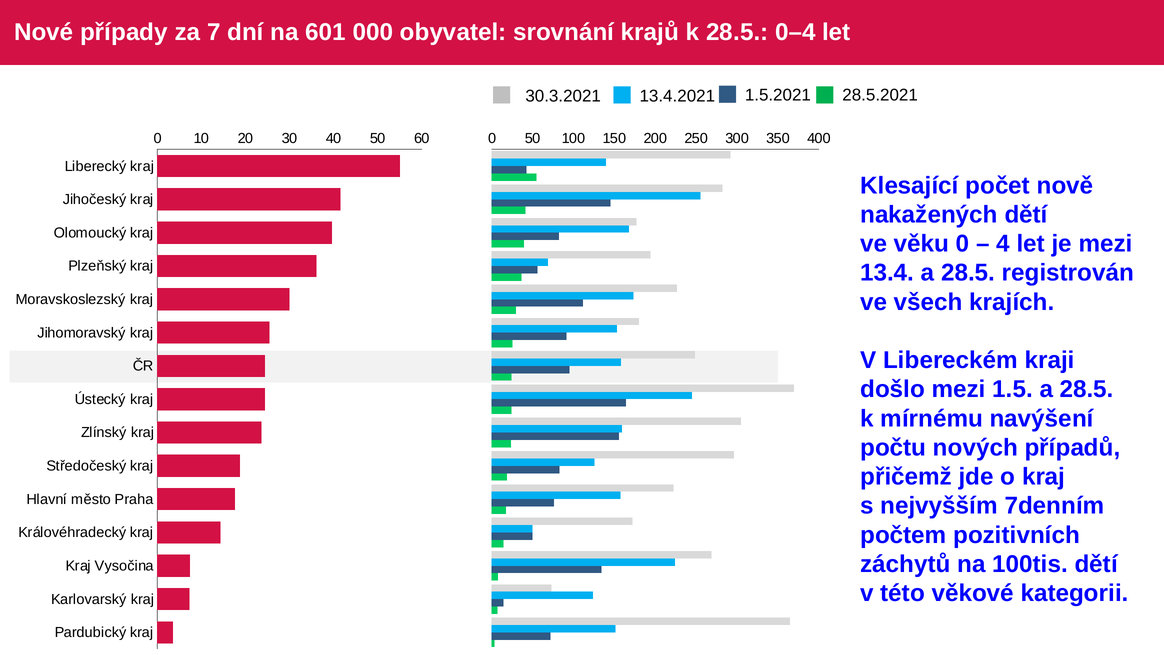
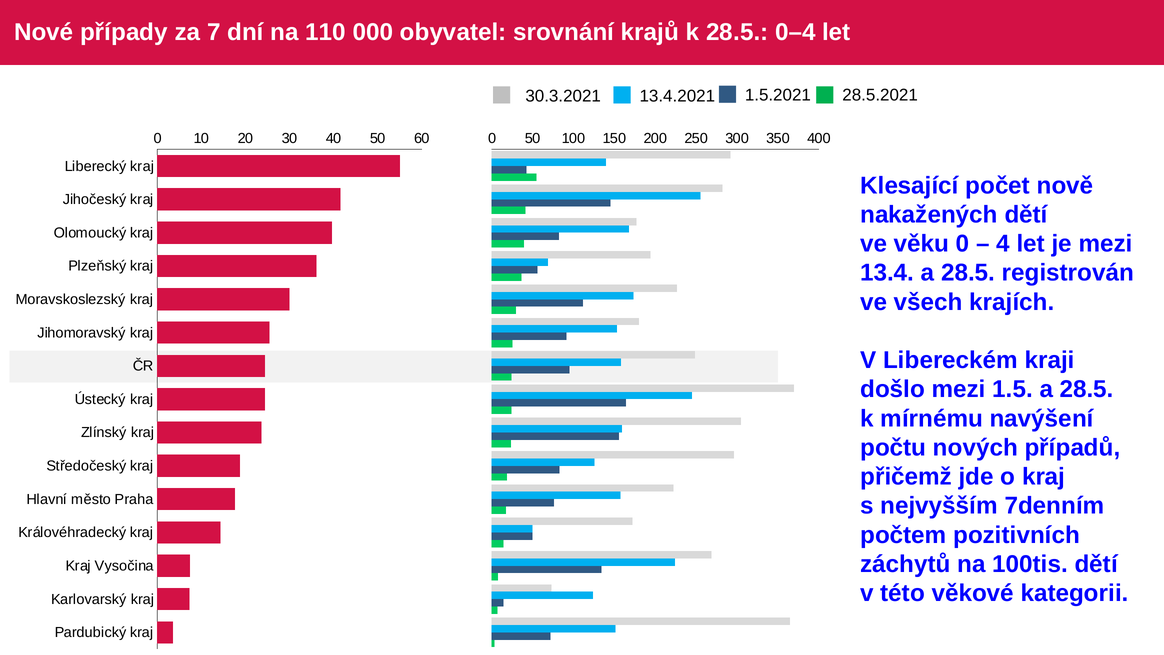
601: 601 -> 110 (326, 32)
